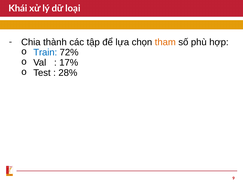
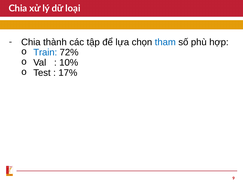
Khái: Khái -> Chia (18, 8)
tham colour: orange -> blue (165, 42)
17%: 17% -> 10% (69, 63)
28%: 28% -> 17% (68, 73)
